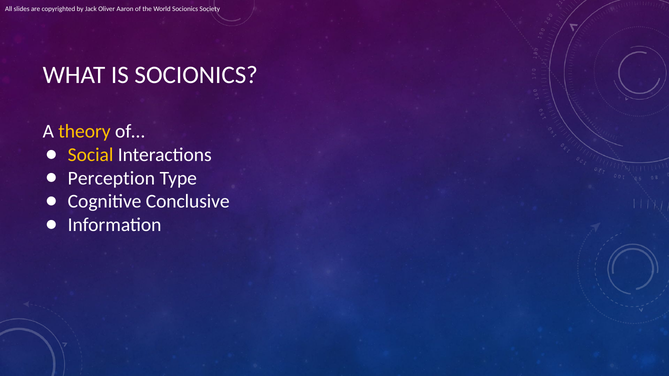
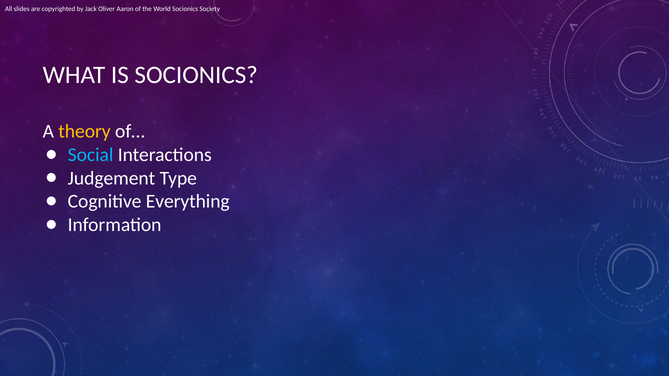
Social colour: yellow -> light blue (91, 155)
Perception: Perception -> Judgement (111, 178)
Conclusive: Conclusive -> Everything (188, 202)
